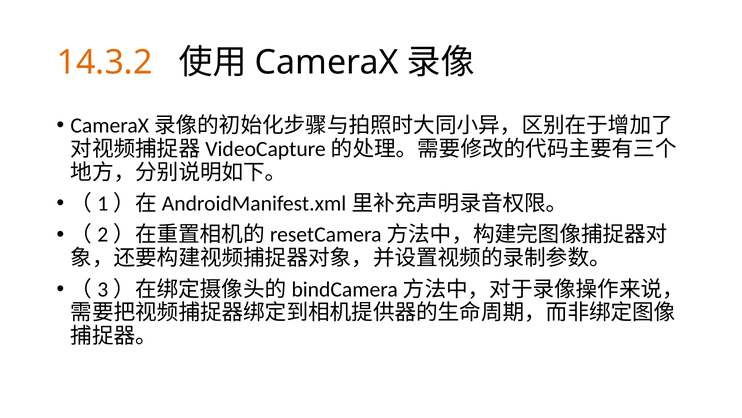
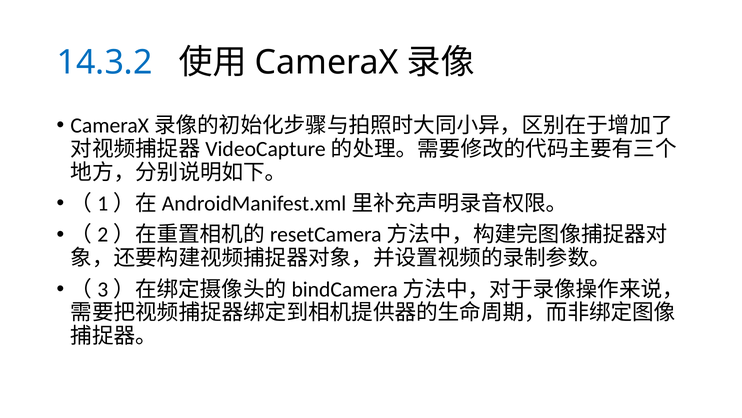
14.3.2 colour: orange -> blue (105, 62)
